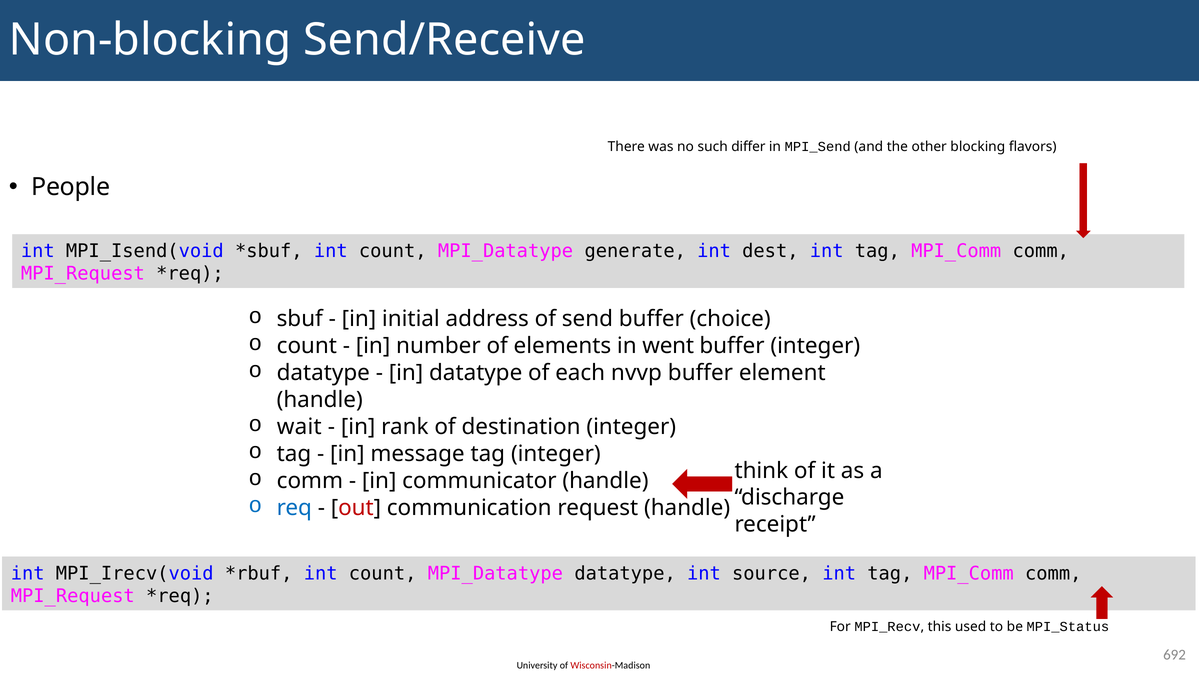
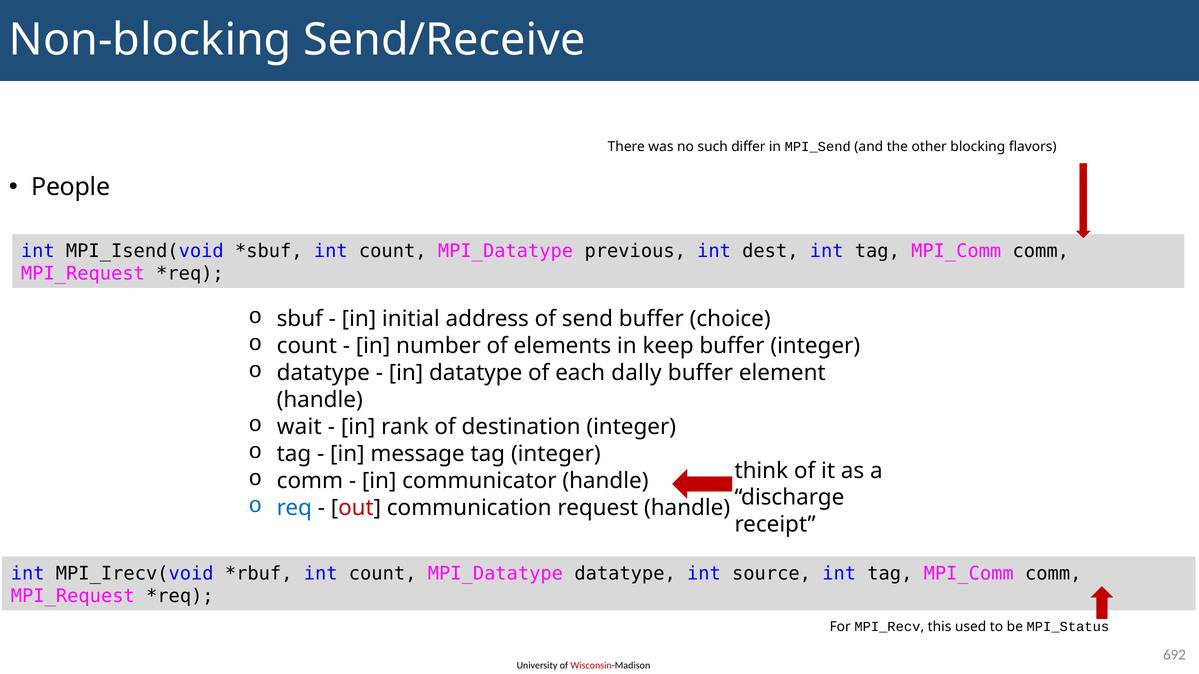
generate: generate -> previous (635, 251)
went: went -> keep (668, 346)
nvvp: nvvp -> dally (636, 373)
